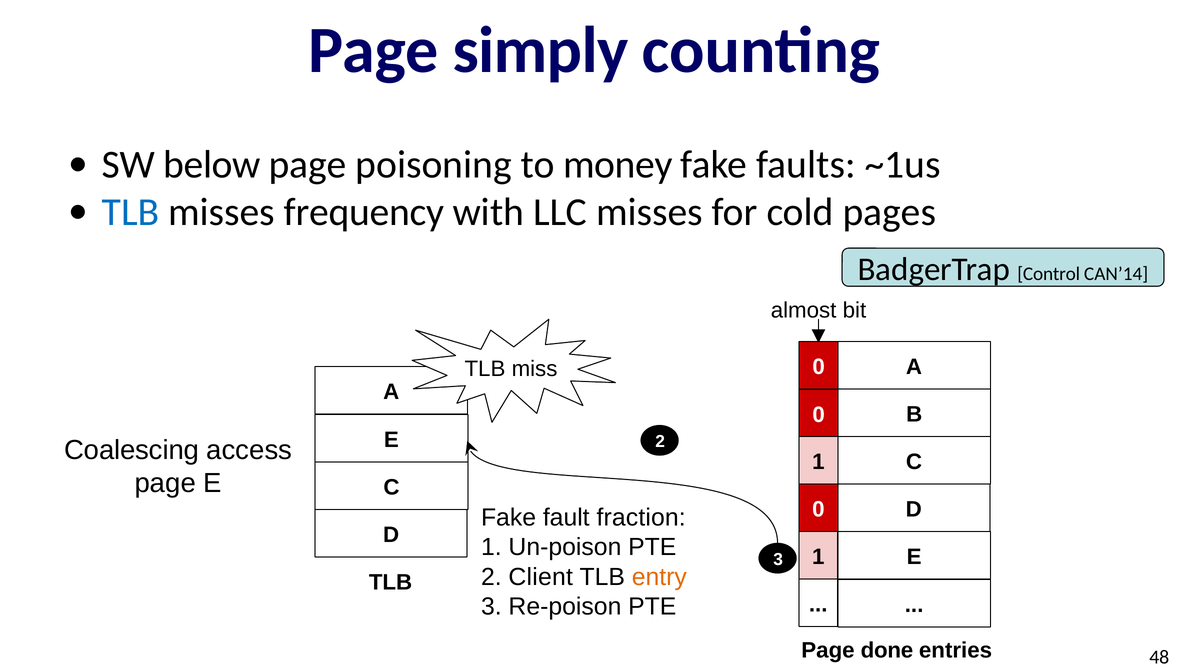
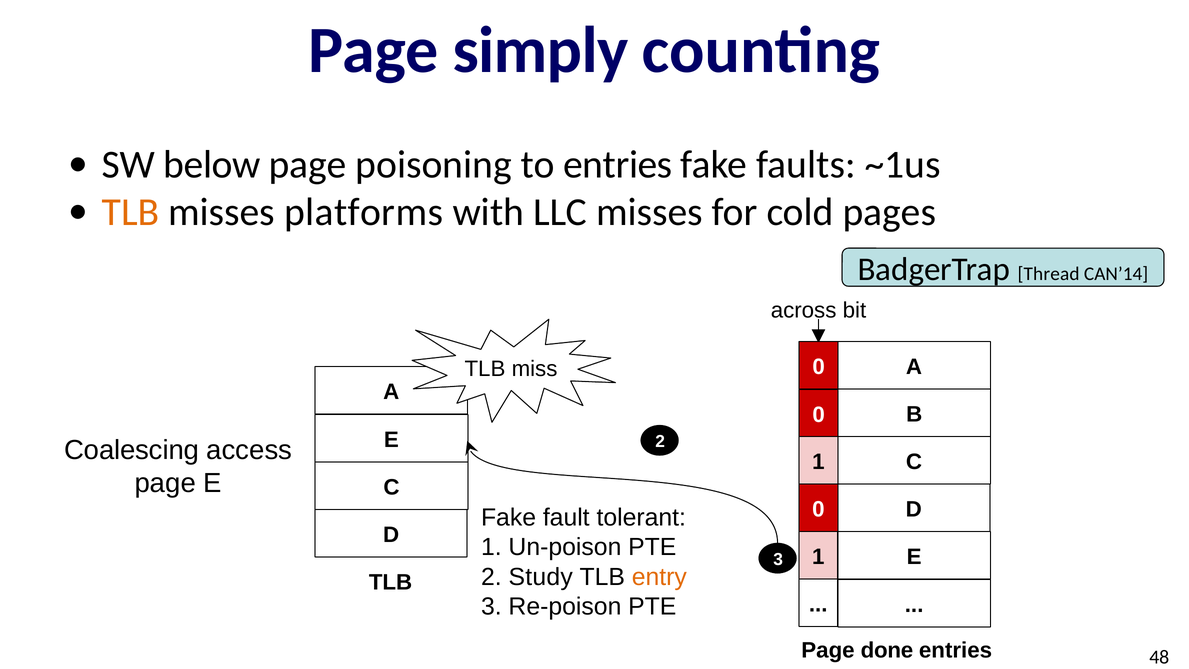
to money: money -> entries (618, 165)
TLB colour: blue -> orange (130, 212)
frequency: frequency -> platforms (364, 212)
Control: Control -> Thread (1049, 274)
almost: almost -> across (804, 310)
fraction: fraction -> tolerant (641, 517)
Client: Client -> Study (541, 577)
